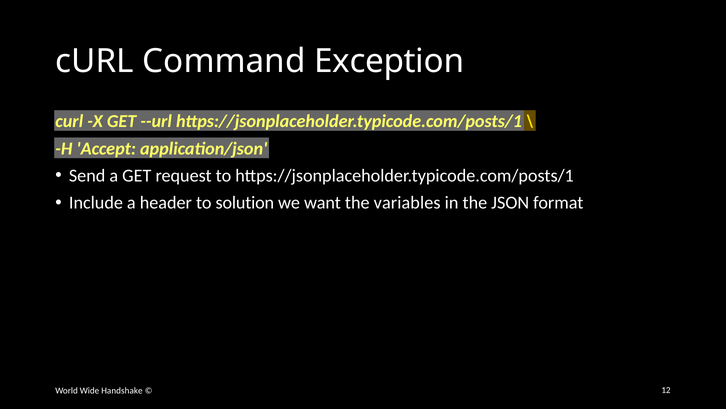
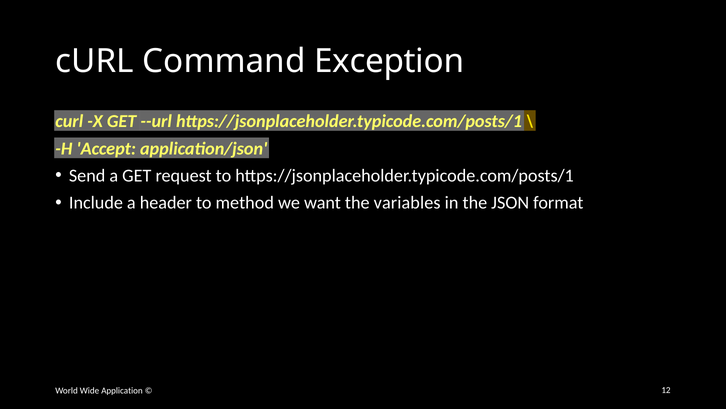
solution: solution -> method (245, 203)
Handshake: Handshake -> Application (122, 390)
